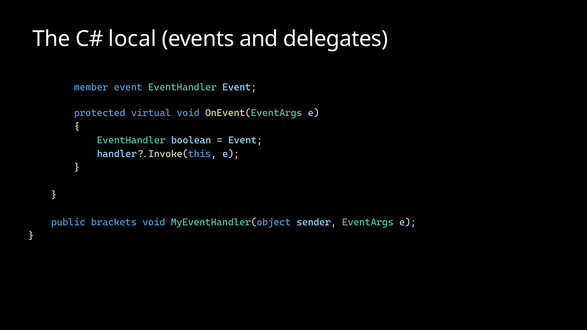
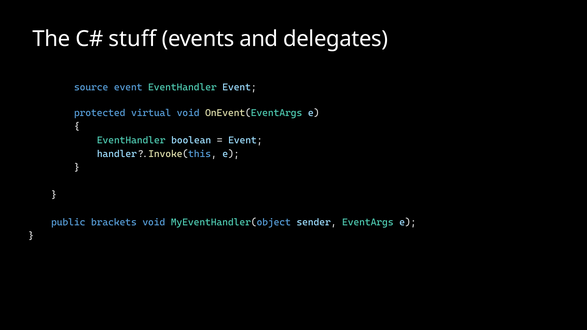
local: local -> stuff (132, 39)
member: member -> source (91, 87)
